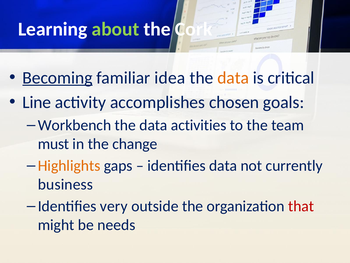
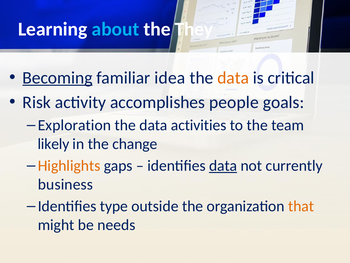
about colour: light green -> light blue (115, 29)
Cork: Cork -> They (194, 29)
Line: Line -> Risk (37, 102)
chosen: chosen -> people (234, 102)
Workbench: Workbench -> Exploration (74, 125)
must: must -> likely (53, 144)
data underline: none -> present (223, 165)
very: very -> type (114, 206)
that colour: red -> orange (301, 206)
